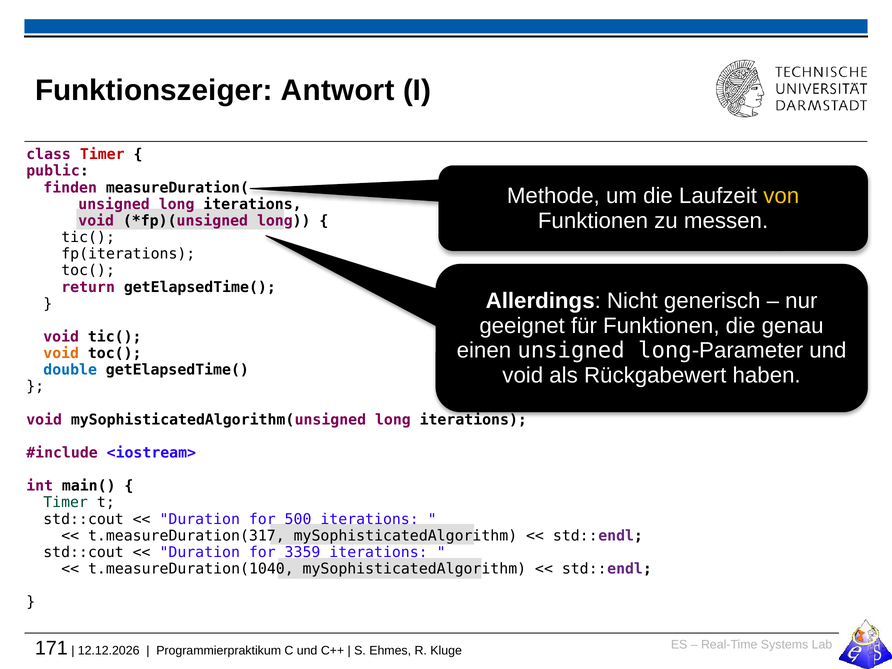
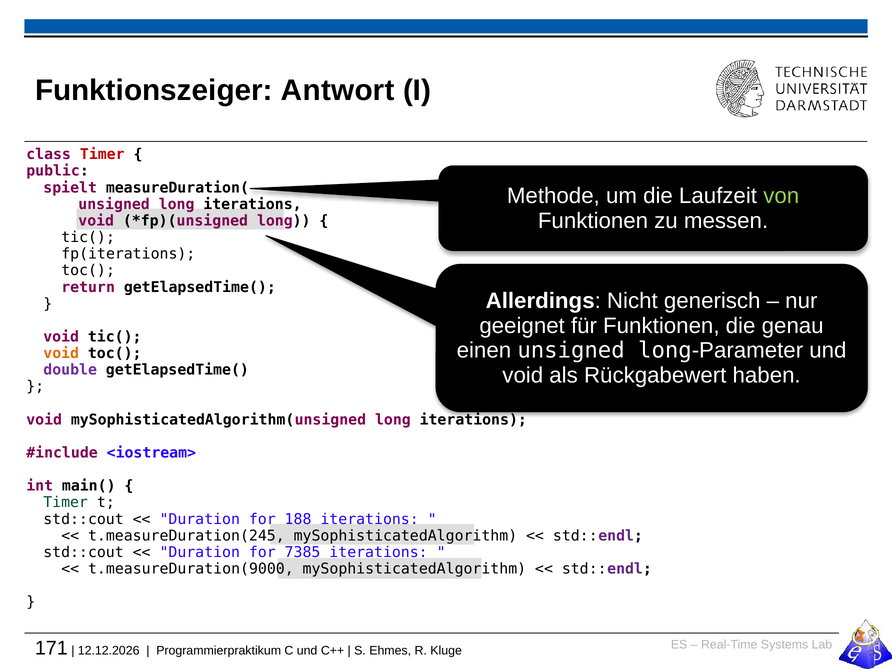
finden: finden -> spielt (70, 188)
von colour: yellow -> light green (781, 196)
double colour: blue -> purple (70, 370)
500: 500 -> 188 (298, 519)
t.measureDuration(317: t.measureDuration(317 -> t.measureDuration(245 (186, 536)
3359: 3359 -> 7385 (303, 552)
t.measureDuration(1040: t.measureDuration(1040 -> t.measureDuration(9000 (191, 569)
